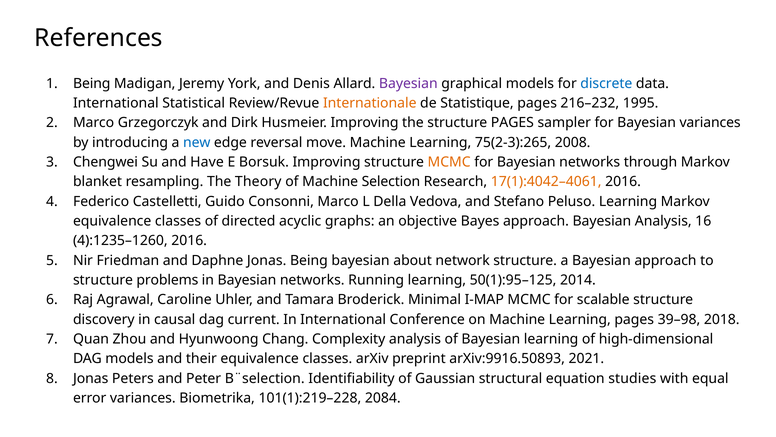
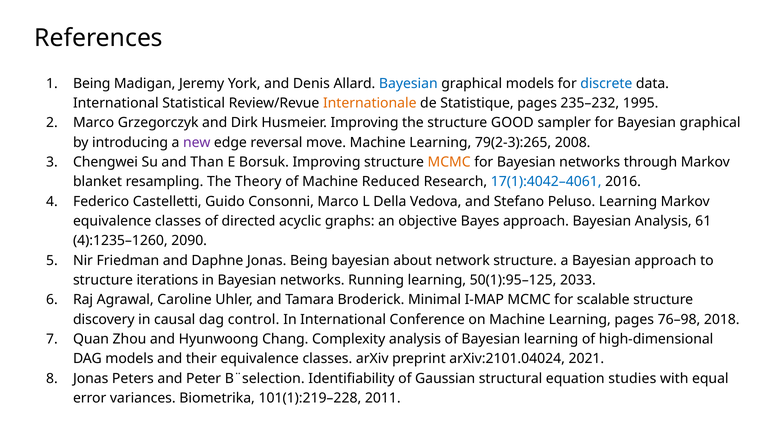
Bayesian colour: purple -> blue (408, 83)
216–232: 216–232 -> 235–232 (590, 103)
structure PAGES: PAGES -> GOOD (512, 123)
for Bayesian variances: variances -> graphical (710, 123)
new colour: blue -> purple (197, 142)
75(2-3):265: 75(2-3):265 -> 79(2-3):265 (513, 142)
Have: Have -> Than (207, 162)
Selection: Selection -> Reduced (391, 182)
17(1):4042–4061 colour: orange -> blue (546, 182)
16: 16 -> 61 (703, 221)
4):1235–1260 2016: 2016 -> 2090 (189, 240)
problems: problems -> iterations (167, 280)
2014: 2014 -> 2033 (578, 280)
current: current -> control (254, 319)
39–98: 39–98 -> 76–98 (679, 319)
arXiv:9916.50893: arXiv:9916.50893 -> arXiv:2101.04024 (507, 358)
2084: 2084 -> 2011 (383, 398)
